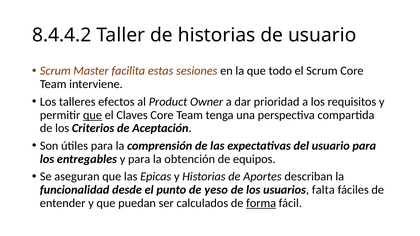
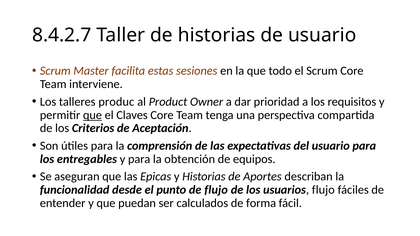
8.4.4.2: 8.4.4.2 -> 8.4.2.7 (62, 35)
efectos: efectos -> produc (116, 102)
de yeso: yeso -> flujo (216, 190)
usuarios falta: falta -> flujo (323, 190)
forma underline: present -> none (261, 203)
